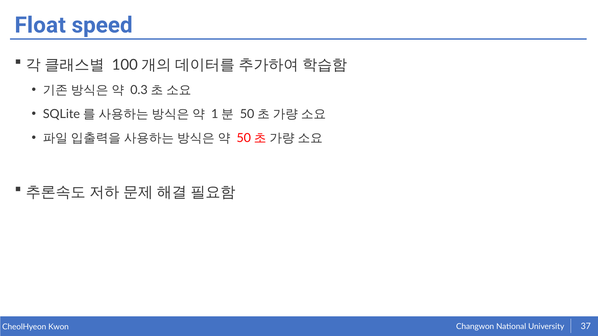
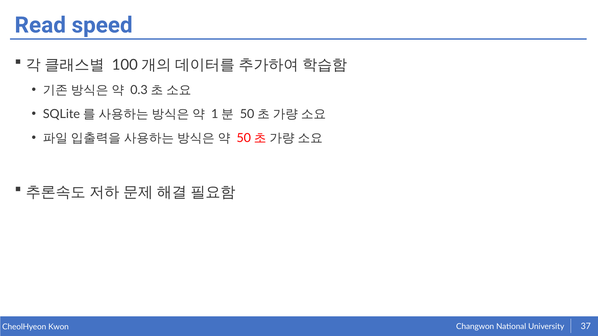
Float: Float -> Read (40, 25)
